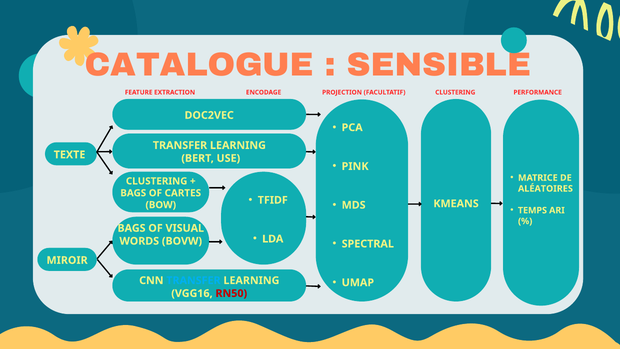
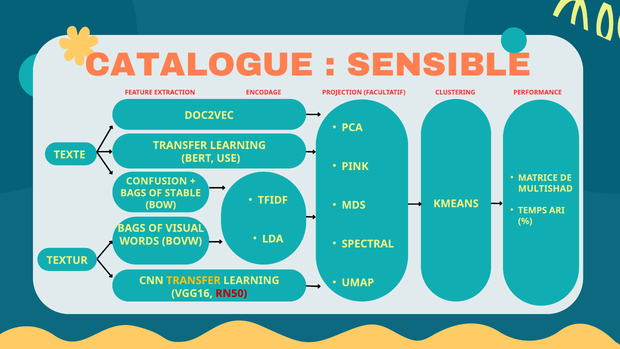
CLUSTERING: CLUSTERING -> CONFUSION (157, 181)
ALÉATOIRES: ALÉATOIRES -> MULTISHAD (545, 189)
CARTES: CARTES -> STABLE (183, 193)
MIROIR: MIROIR -> TEXTUR (67, 260)
TRANSFER colour: light blue -> yellow (193, 280)
